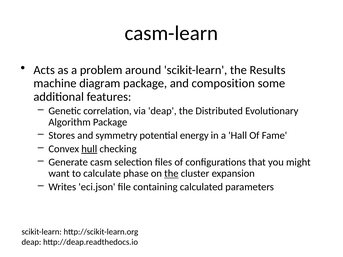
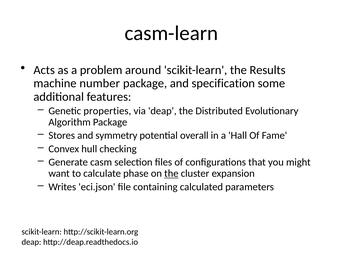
diagram: diagram -> number (100, 83)
composition: composition -> specification (223, 83)
correlation: correlation -> properties (107, 111)
energy: energy -> overall (194, 136)
hull underline: present -> none (89, 149)
